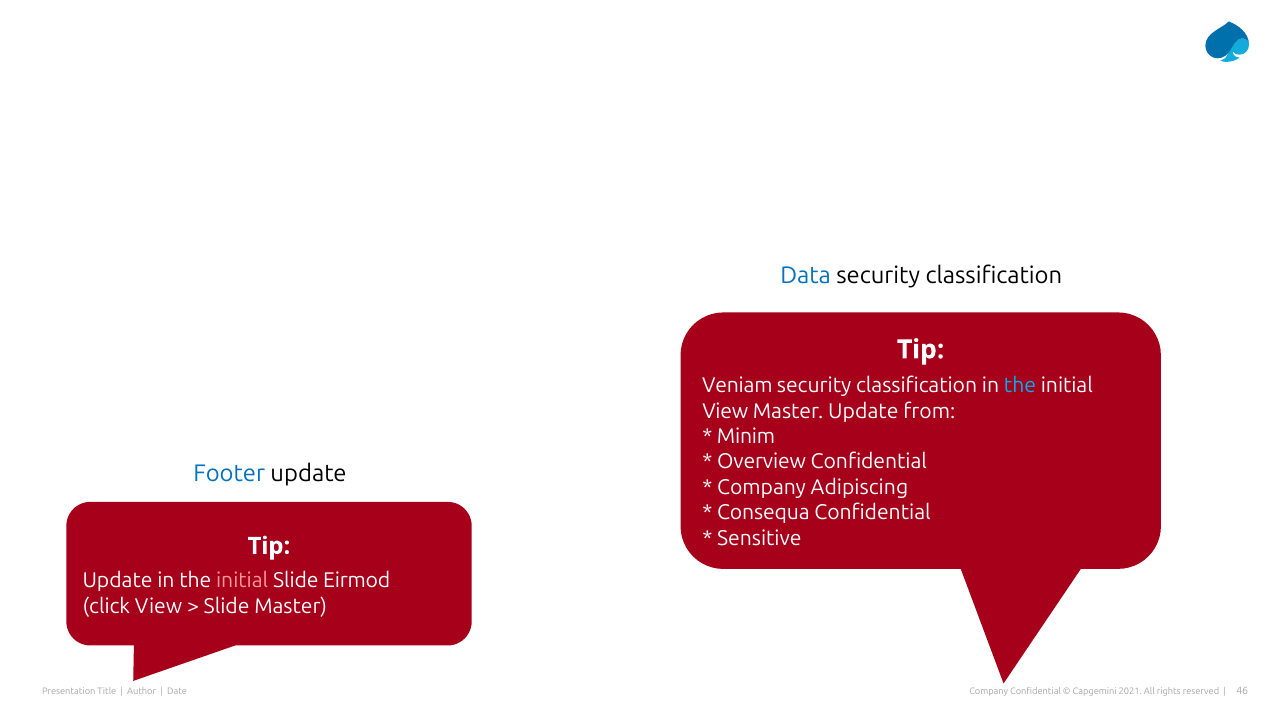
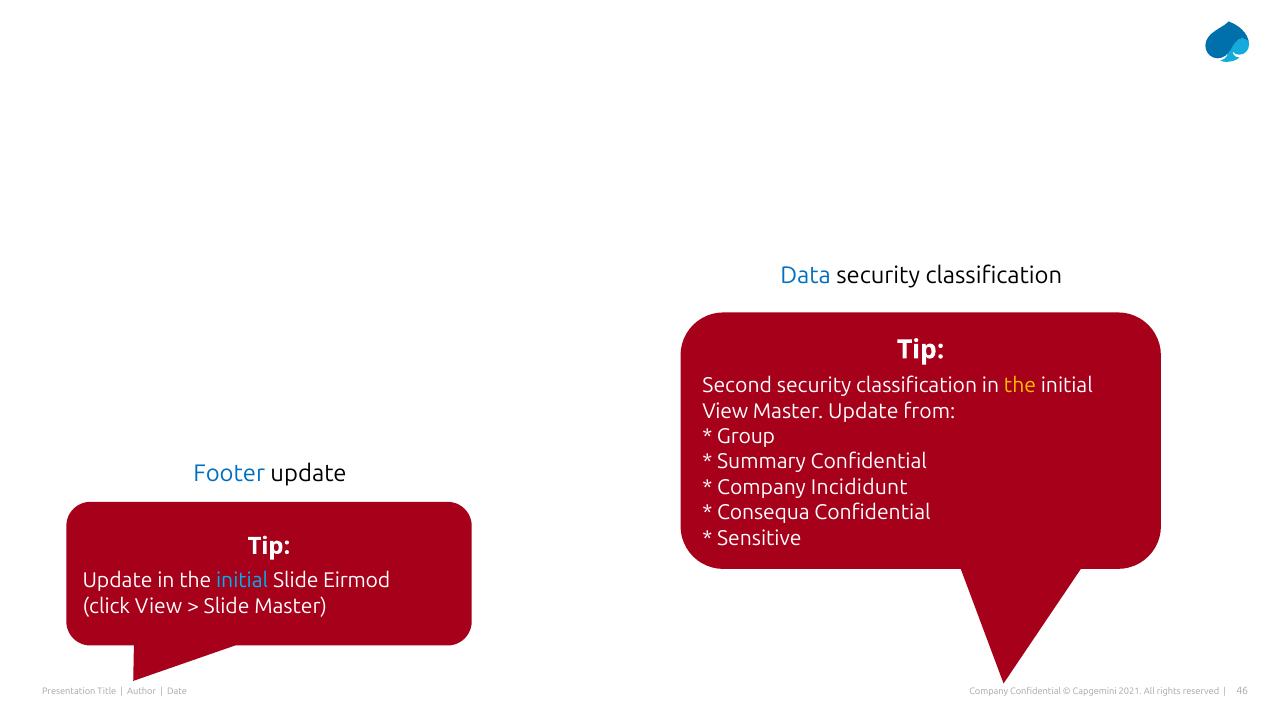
Veniam: Veniam -> Second (737, 386)
the colour: light blue -> yellow (1020, 386)
Minim: Minim -> Group (746, 437)
Overview: Overview -> Summary (762, 462)
Adipiscing: Adipiscing -> Incididunt (859, 487)
initial colour: pink -> light blue (242, 581)
